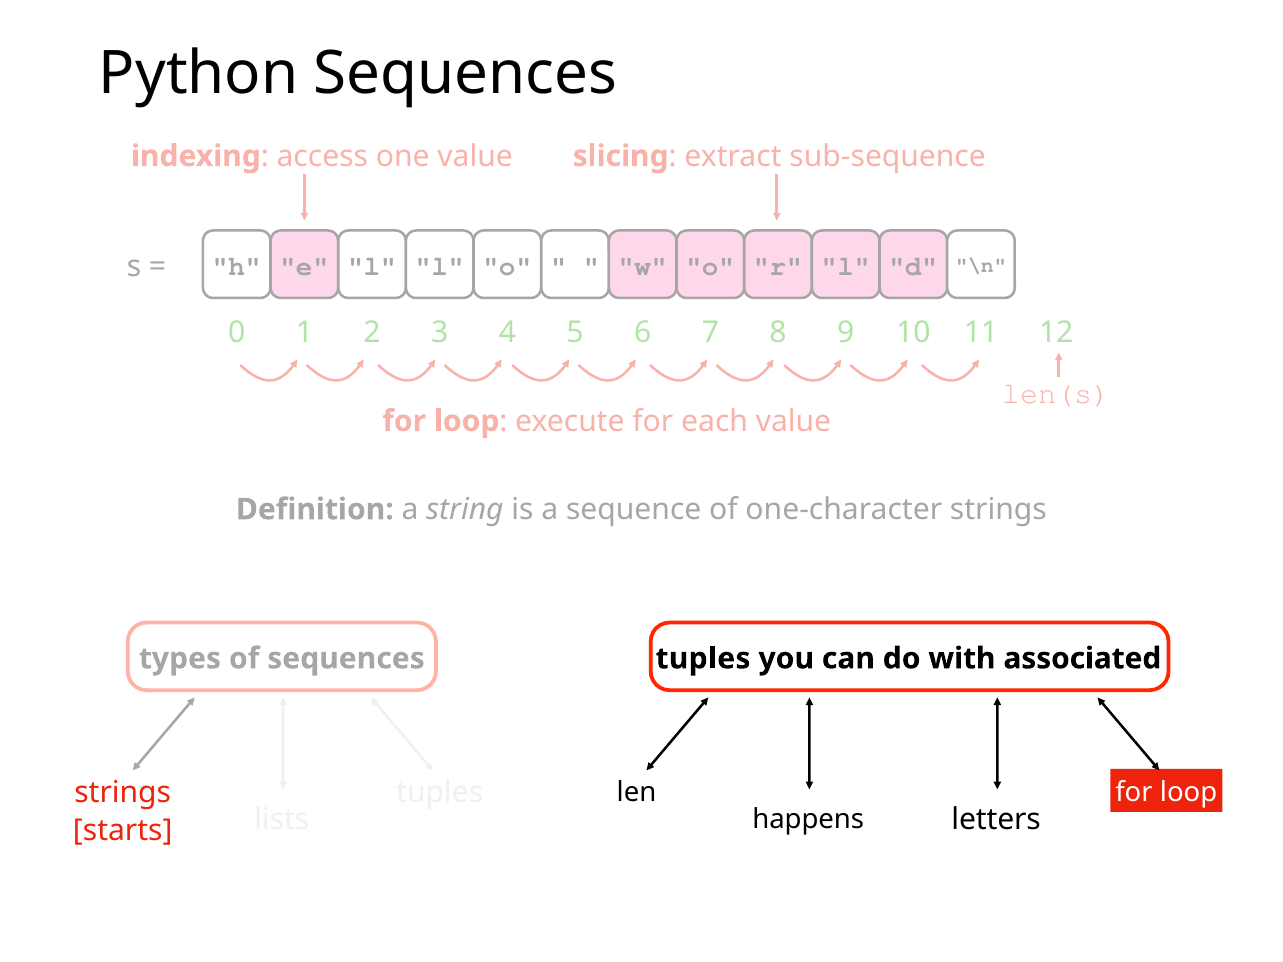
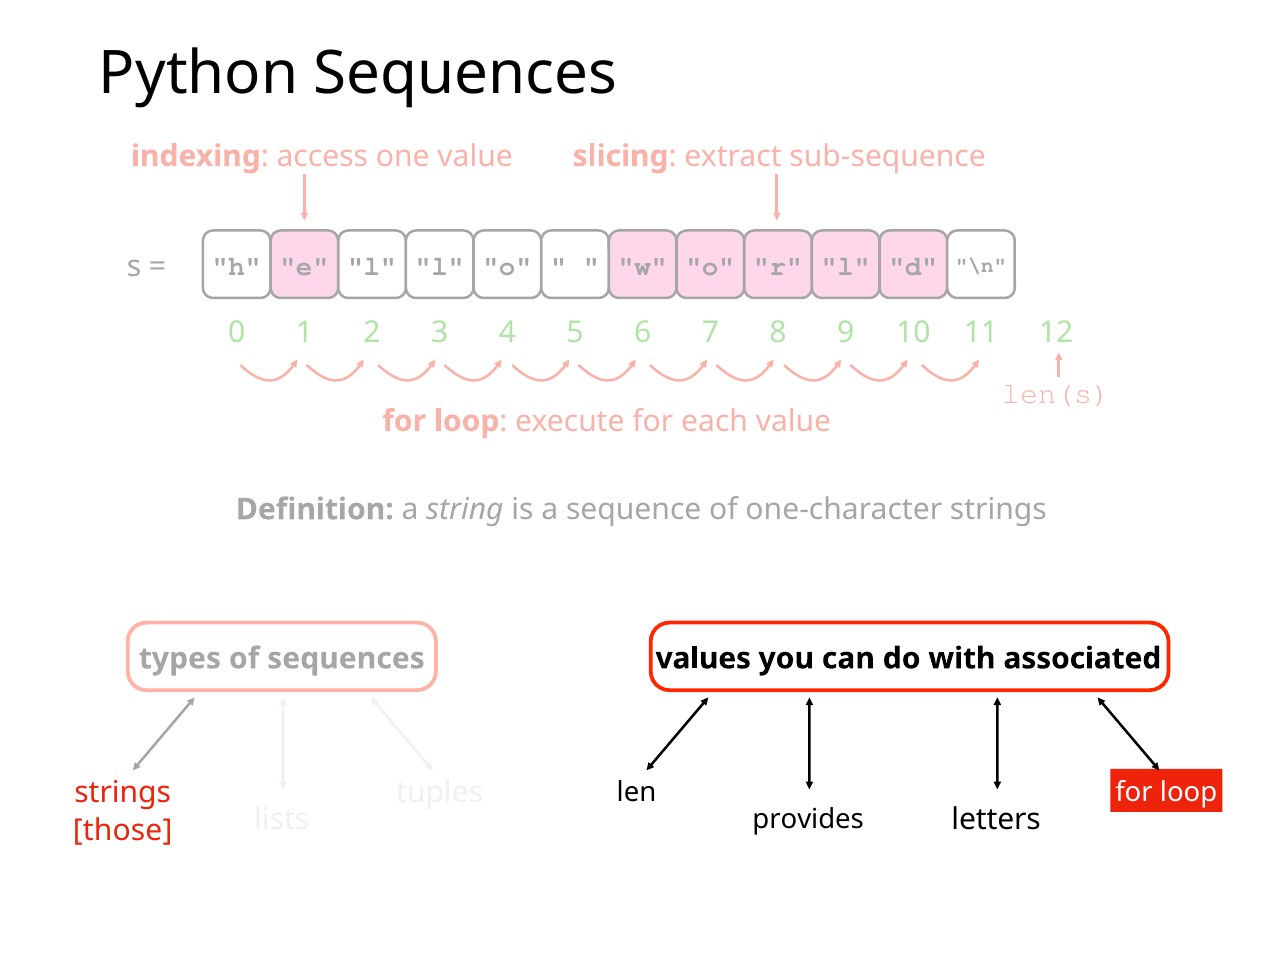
tuples: tuples -> values (703, 659)
happens: happens -> provides (808, 820)
starts: starts -> those (123, 830)
